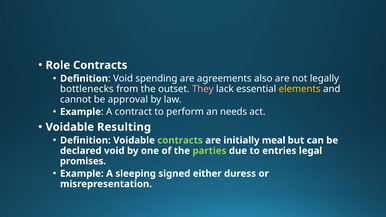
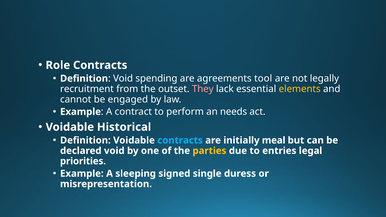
also: also -> tool (263, 79)
bottlenecks: bottlenecks -> recruitment (87, 89)
approval: approval -> engaged (128, 99)
Resulting: Resulting -> Historical (124, 127)
contracts colour: light green -> light blue (180, 140)
parties colour: light green -> yellow (209, 151)
promises: promises -> priorities (83, 161)
either: either -> single (207, 174)
